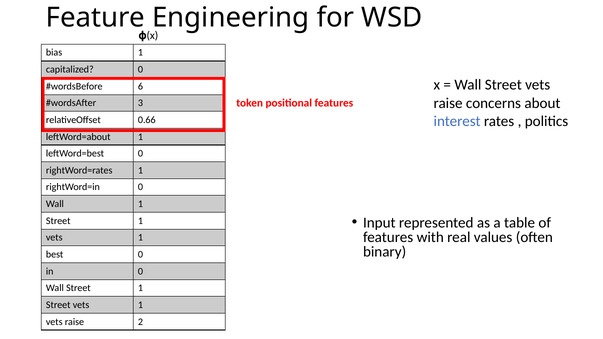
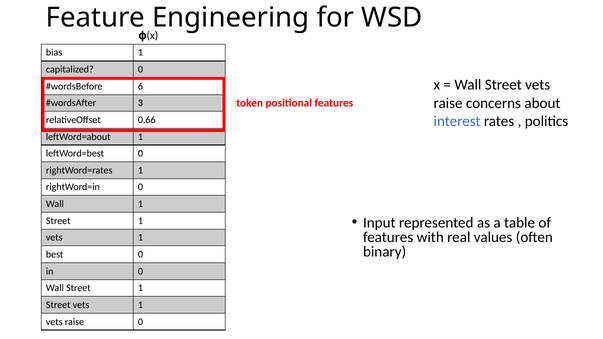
raise 2: 2 -> 0 (141, 322)
